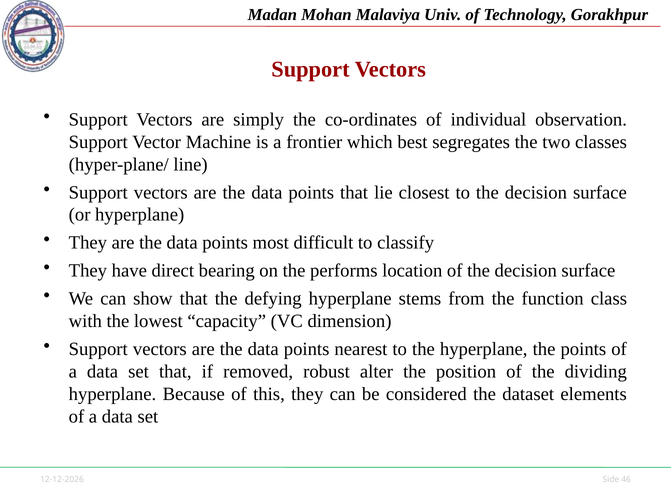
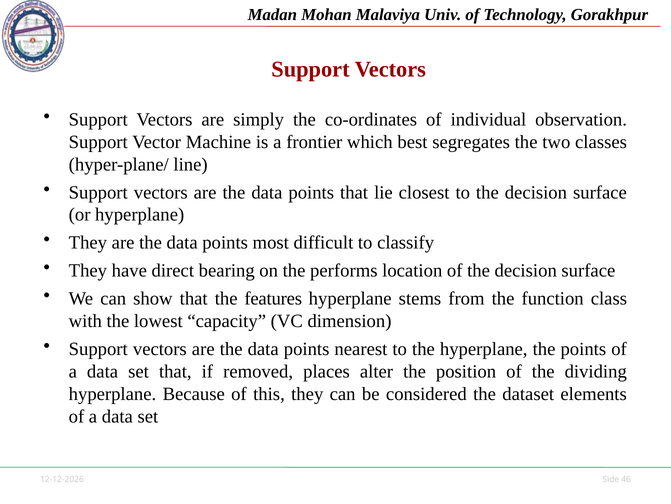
defying: defying -> features (273, 298)
robust: robust -> places (327, 371)
